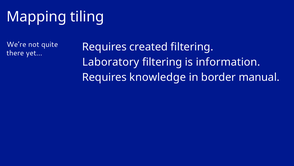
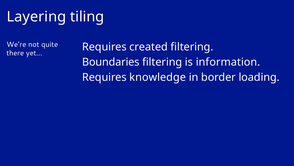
Mapping: Mapping -> Layering (36, 17)
Laboratory: Laboratory -> Boundaries (111, 62)
manual: manual -> loading (259, 77)
